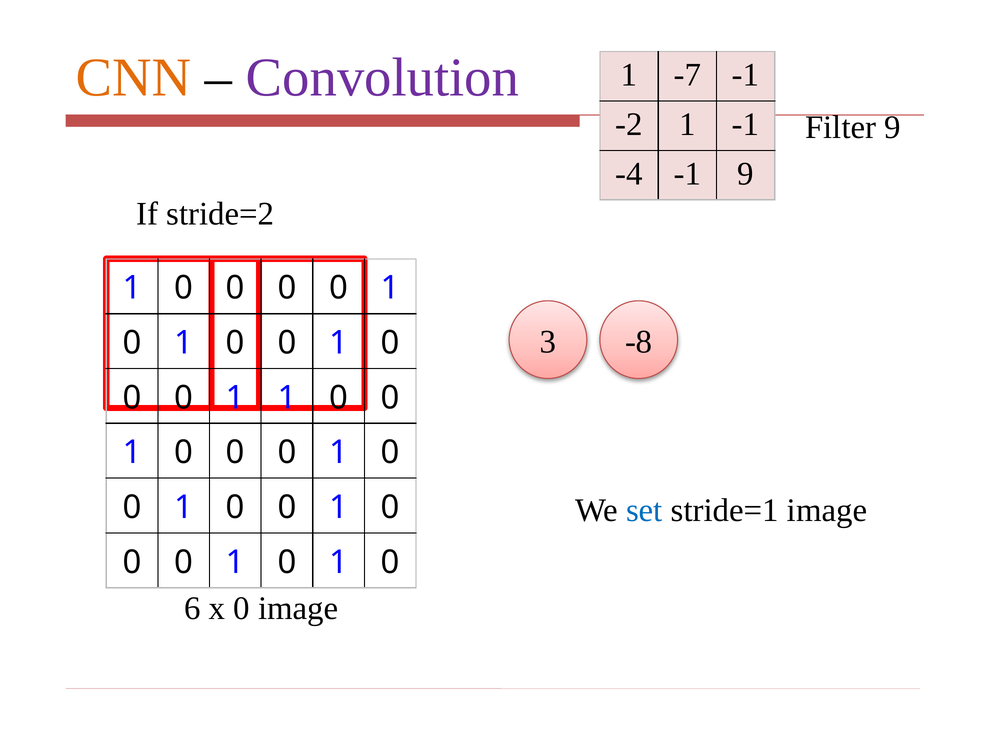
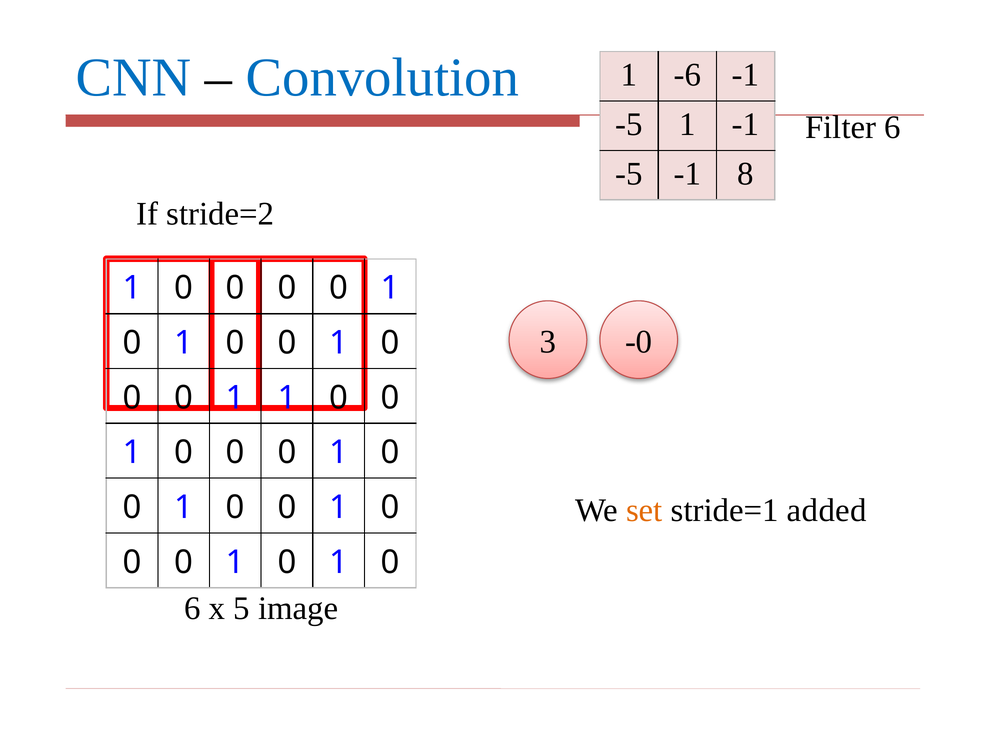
CNN colour: orange -> blue (134, 78)
Convolution colour: purple -> blue (383, 78)
-7: -7 -> -6 (687, 75)
-2: -2 -> -5 (629, 124)
Filter 9: 9 -> 6 (893, 128)
-4: -4 -> -5 (629, 174)
-1 9: 9 -> 8 (746, 174)
-8: -8 -> -0 (639, 342)
set colour: blue -> orange (644, 510)
stride=1 image: image -> added (827, 510)
x 0: 0 -> 5 (242, 608)
